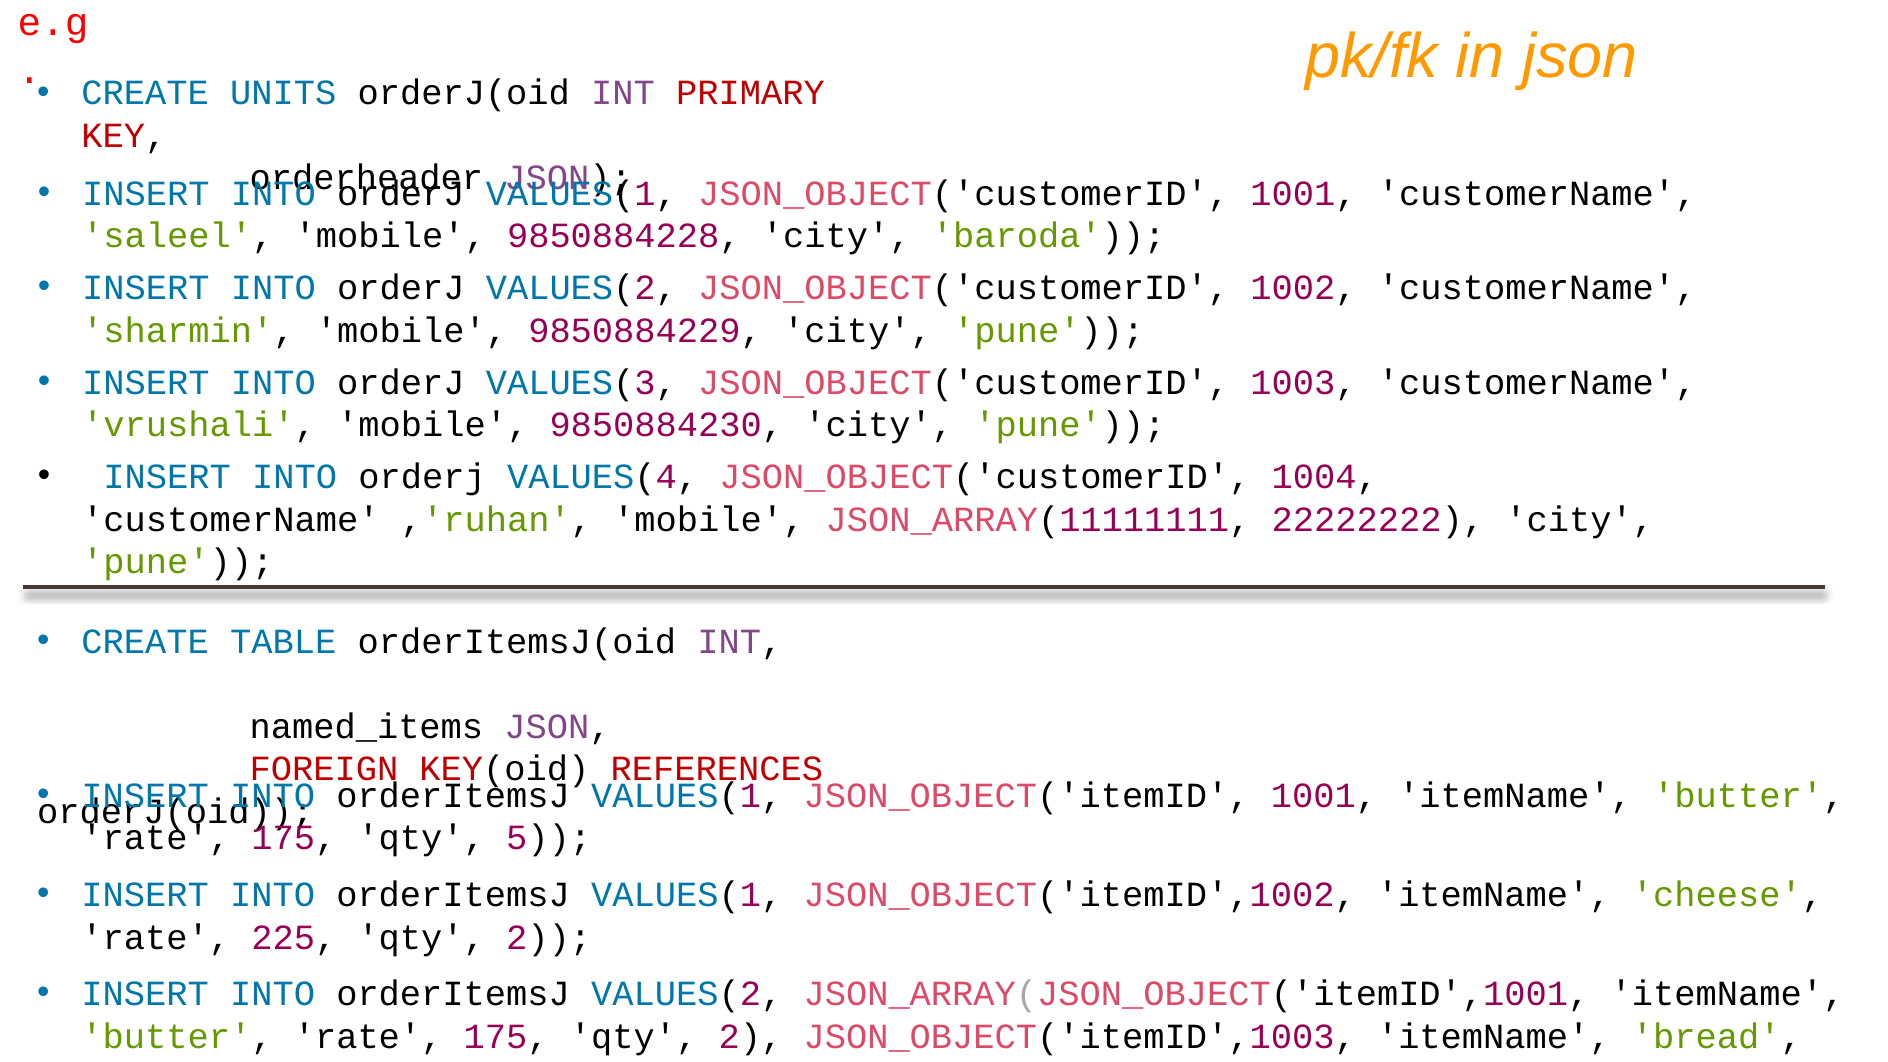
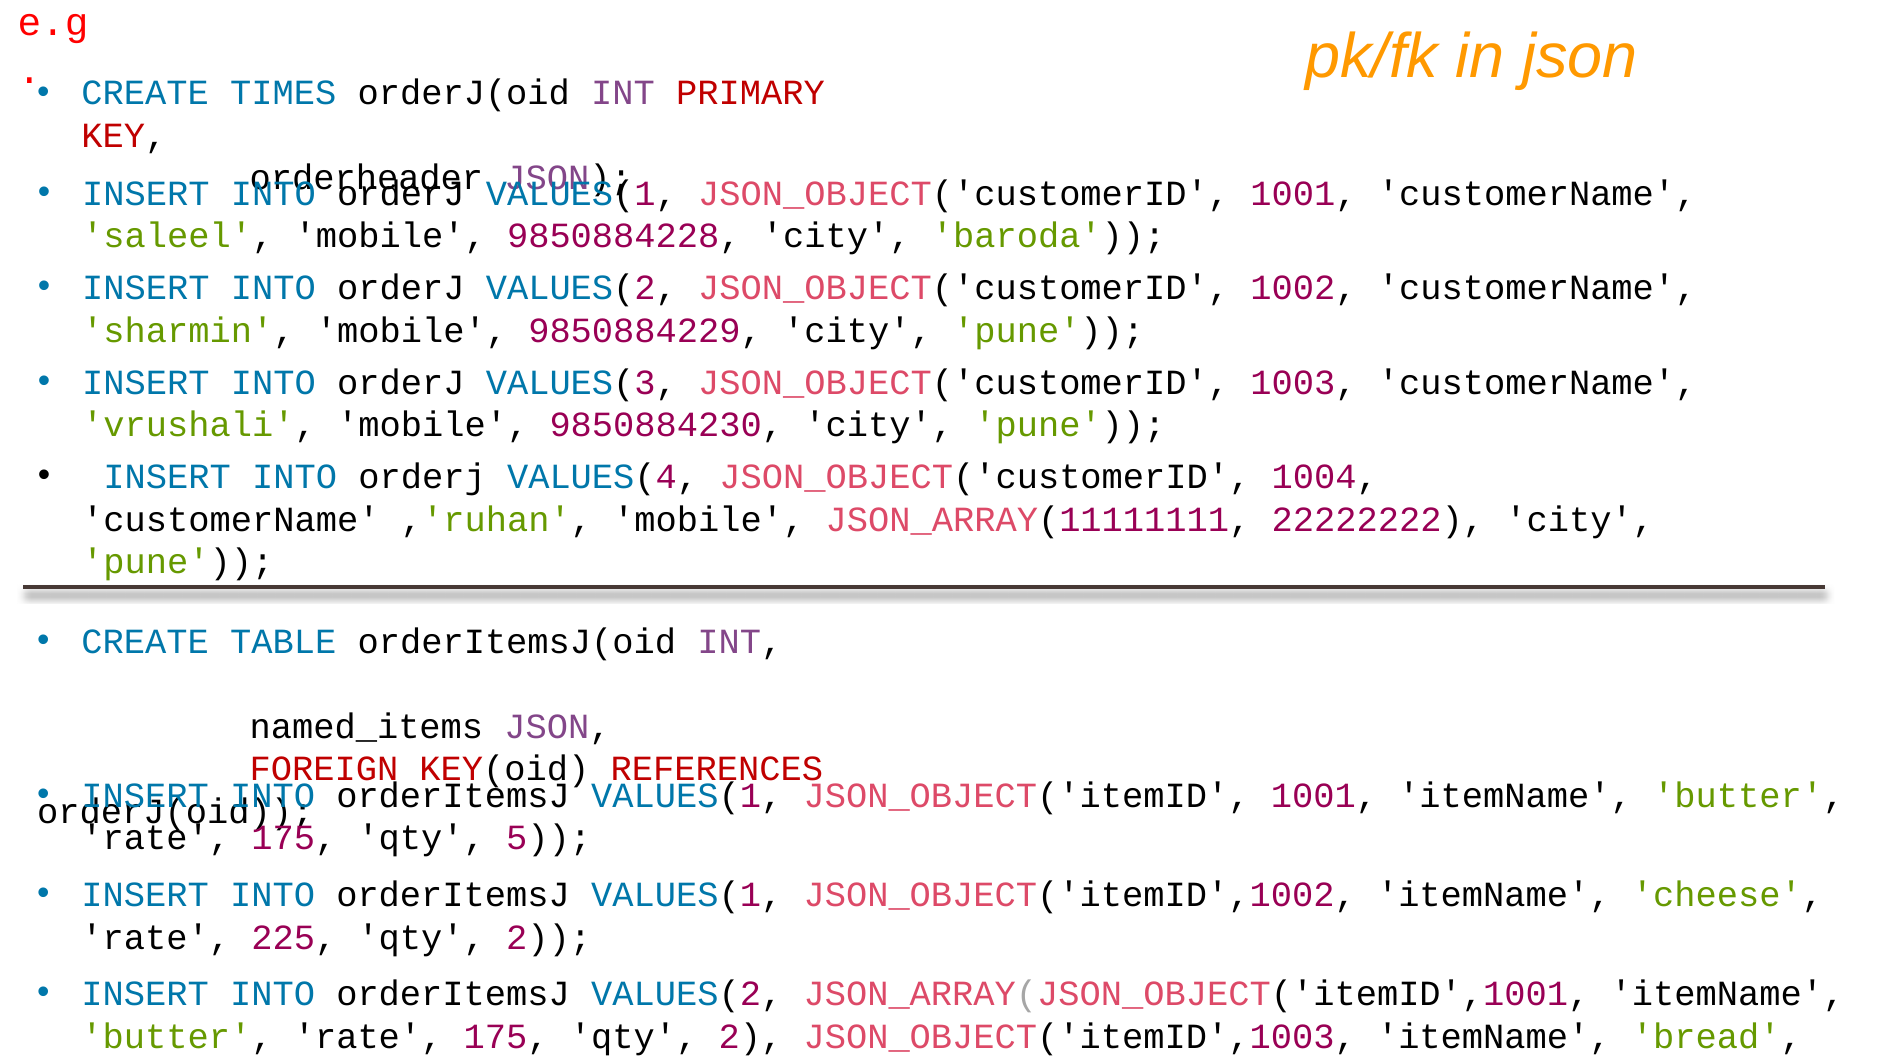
UNITS: UNITS -> TIMES (283, 93)
